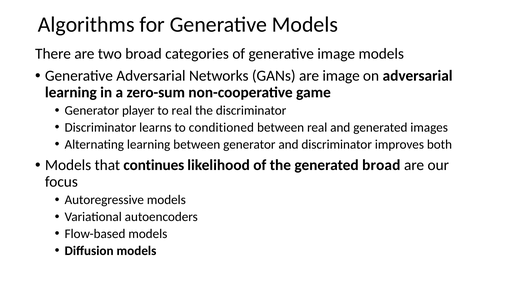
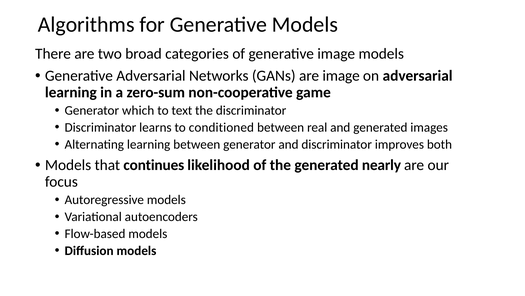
player: player -> which (138, 110)
to real: real -> text (182, 110)
generated broad: broad -> nearly (381, 165)
